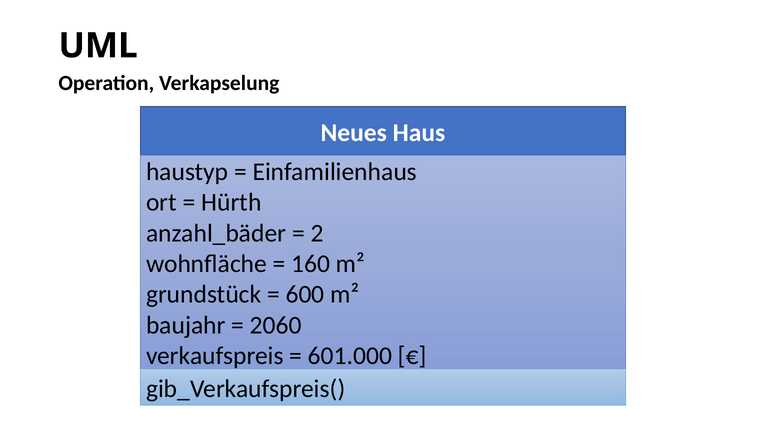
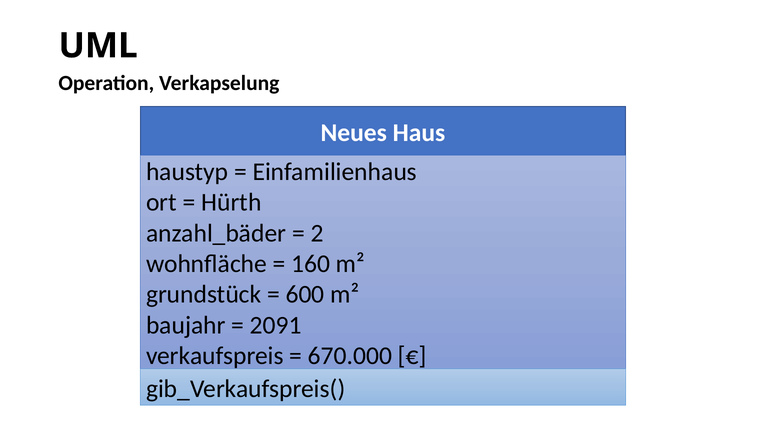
2060: 2060 -> 2091 (276, 325)
601.000: 601.000 -> 670.000 (350, 356)
